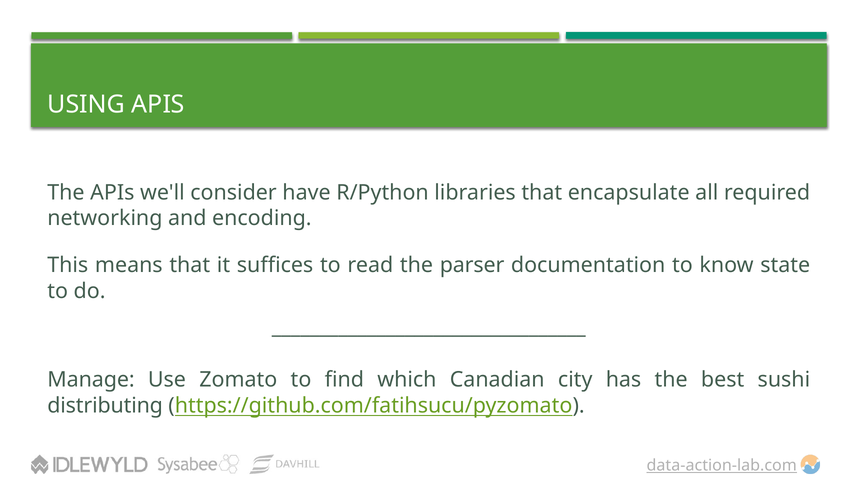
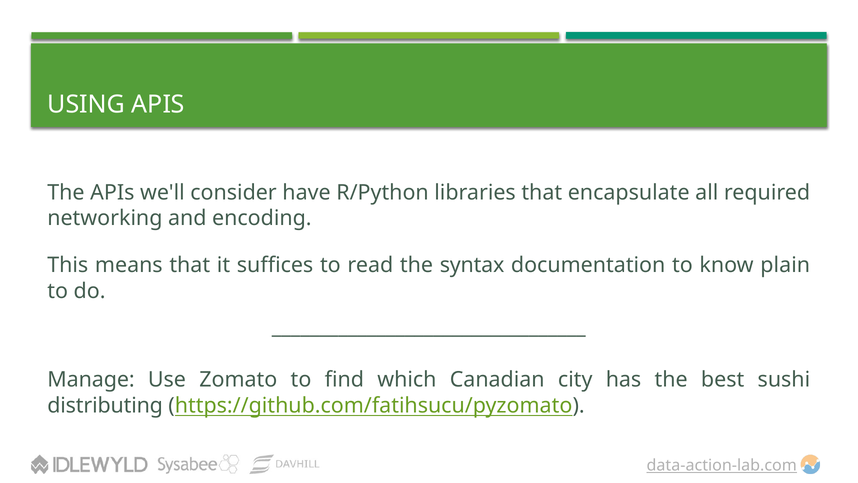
parser: parser -> syntax (472, 265)
state: state -> plain (785, 265)
